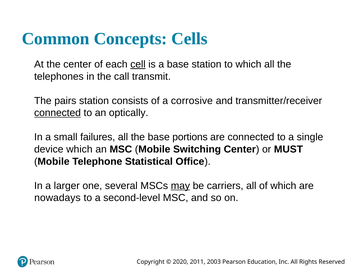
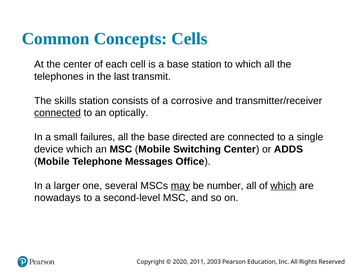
cell underline: present -> none (138, 64)
call: call -> last (122, 76)
pairs: pairs -> skills (65, 101)
portions: portions -> directed (190, 137)
MUST: MUST -> ADDS (288, 149)
Statistical: Statistical -> Messages (149, 161)
carriers: carriers -> number (225, 186)
which underline: none -> present (283, 186)
